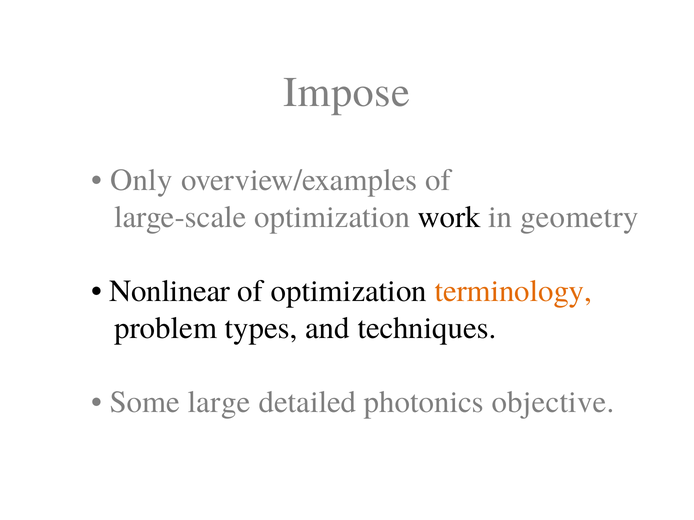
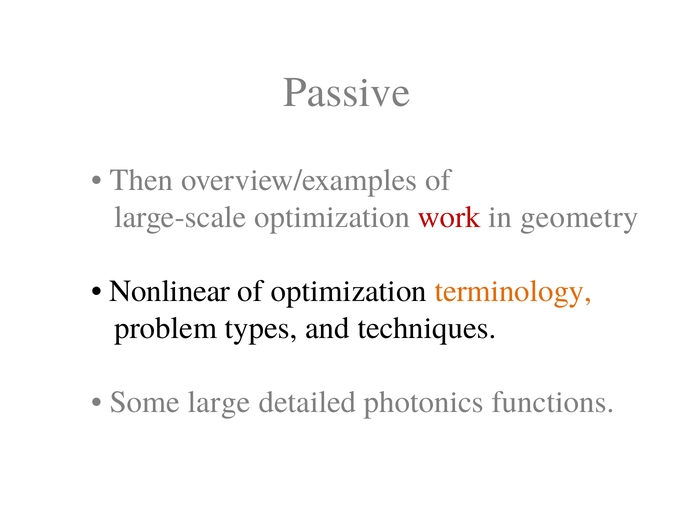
Impose: Impose -> Passive (347, 93)
Only: Only -> Then (142, 180)
work colour: black -> red (449, 217)
objective: objective -> functions (553, 402)
